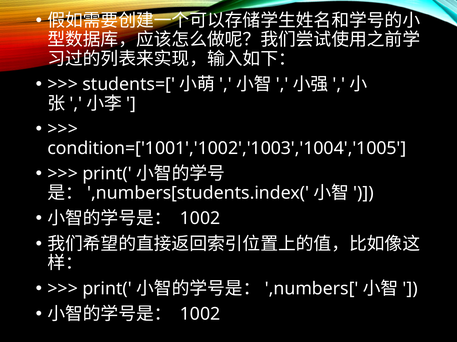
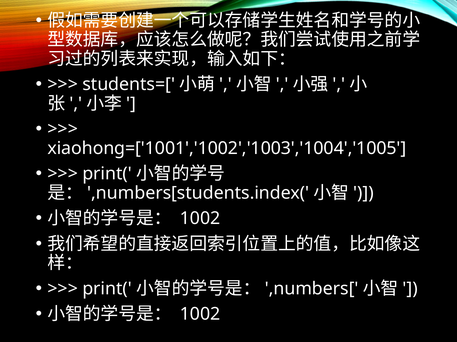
condition=['1001','1002','1003','1004','1005: condition=['1001','1002','1003','1004','1005 -> xiaohong=['1001','1002','1003','1004','1005 (227, 149)
